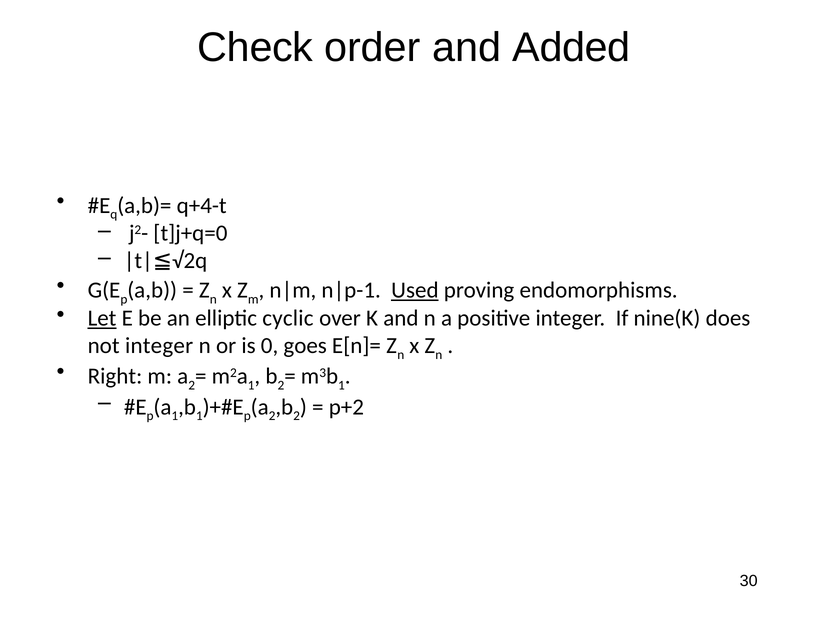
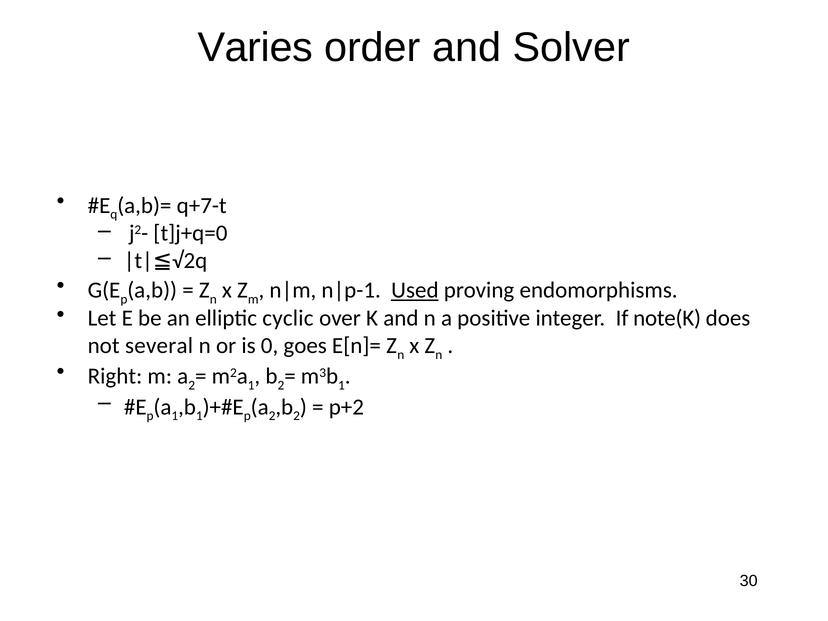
Check: Check -> Varies (255, 48)
Added: Added -> Solver (571, 48)
q+4-t: q+4-t -> q+7-t (202, 205)
Let underline: present -> none (102, 318)
nine(K: nine(K -> note(K (667, 318)
not integer: integer -> several (159, 346)
